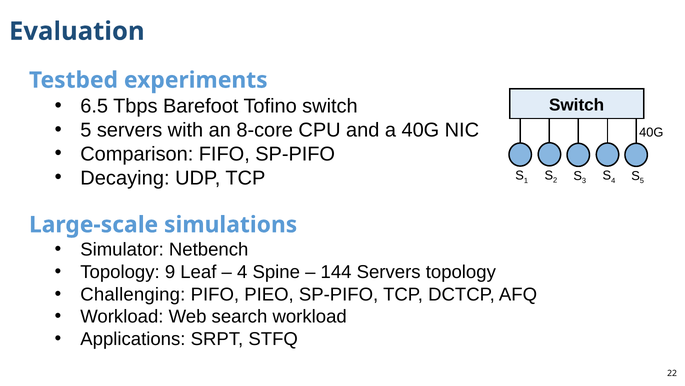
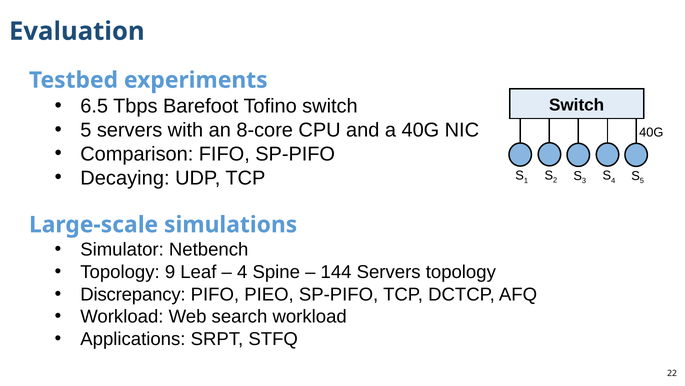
Challenging: Challenging -> Discrepancy (133, 294)
